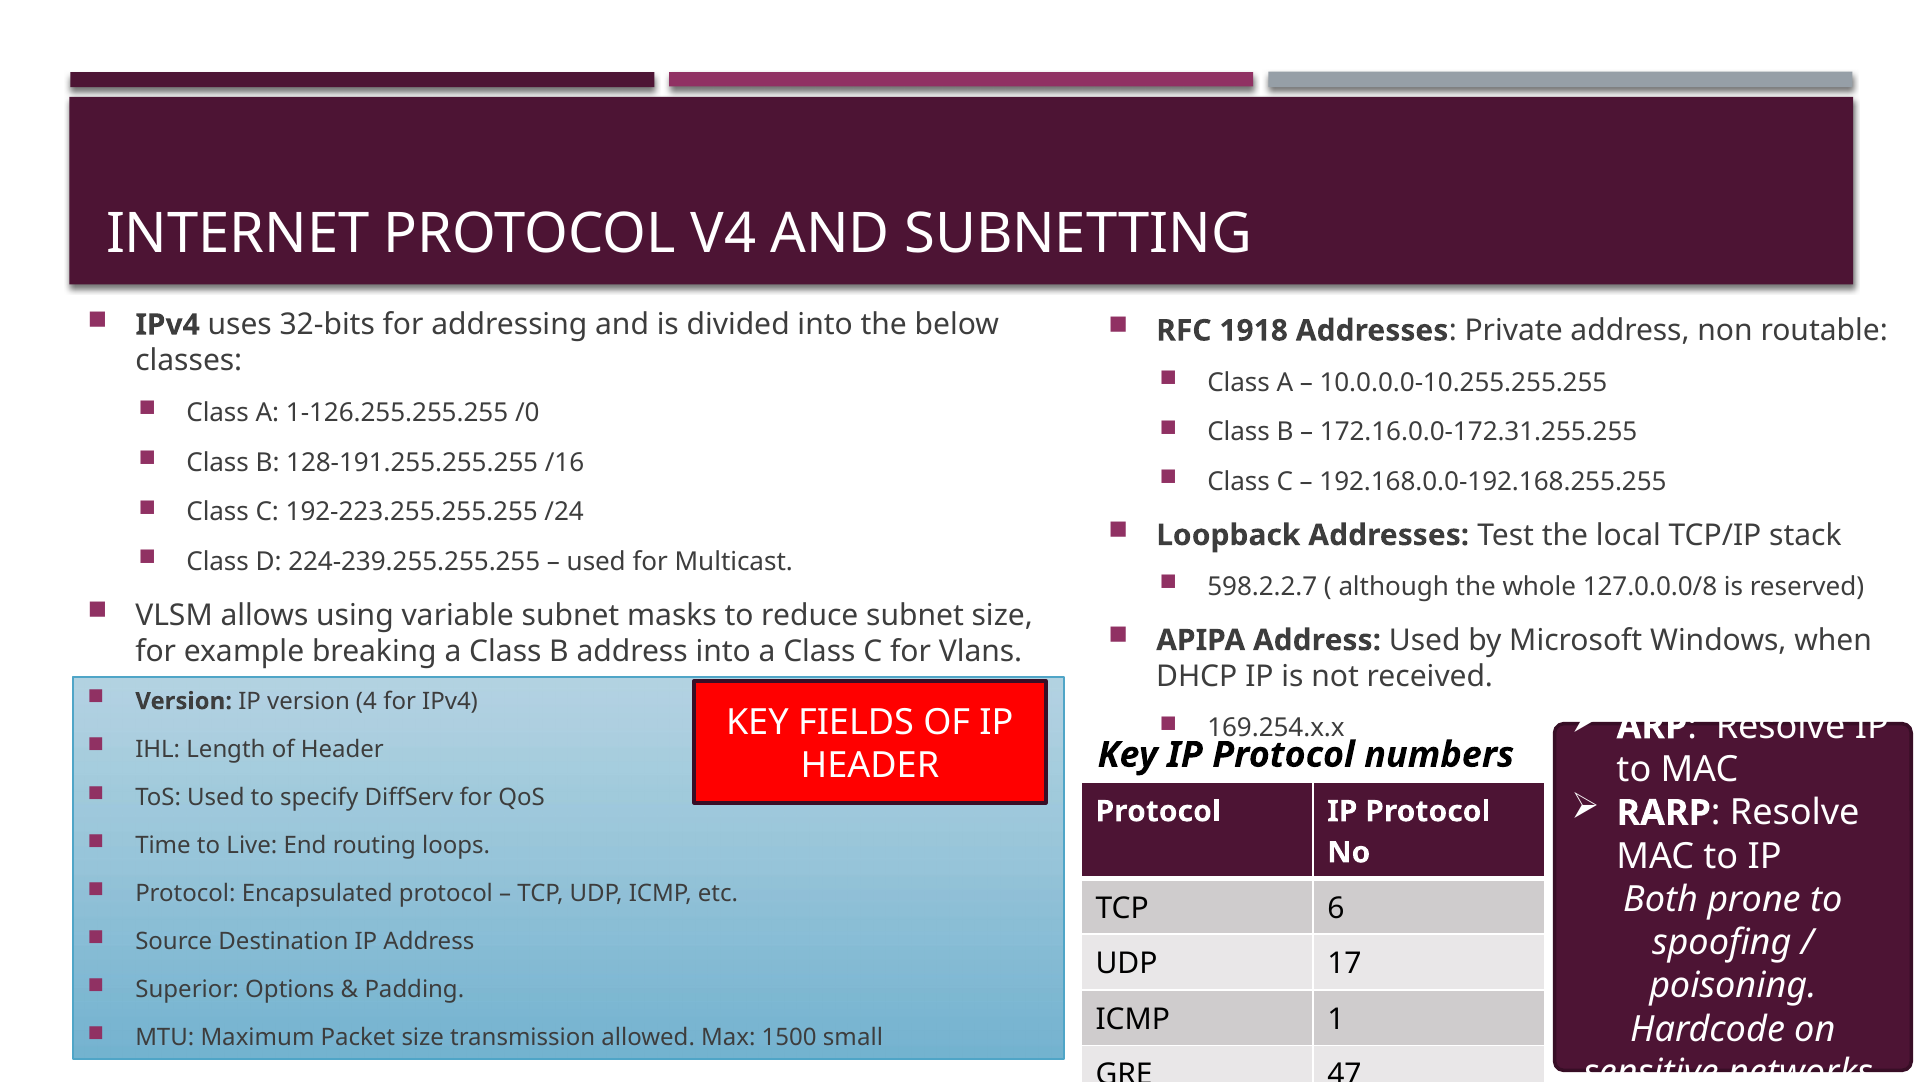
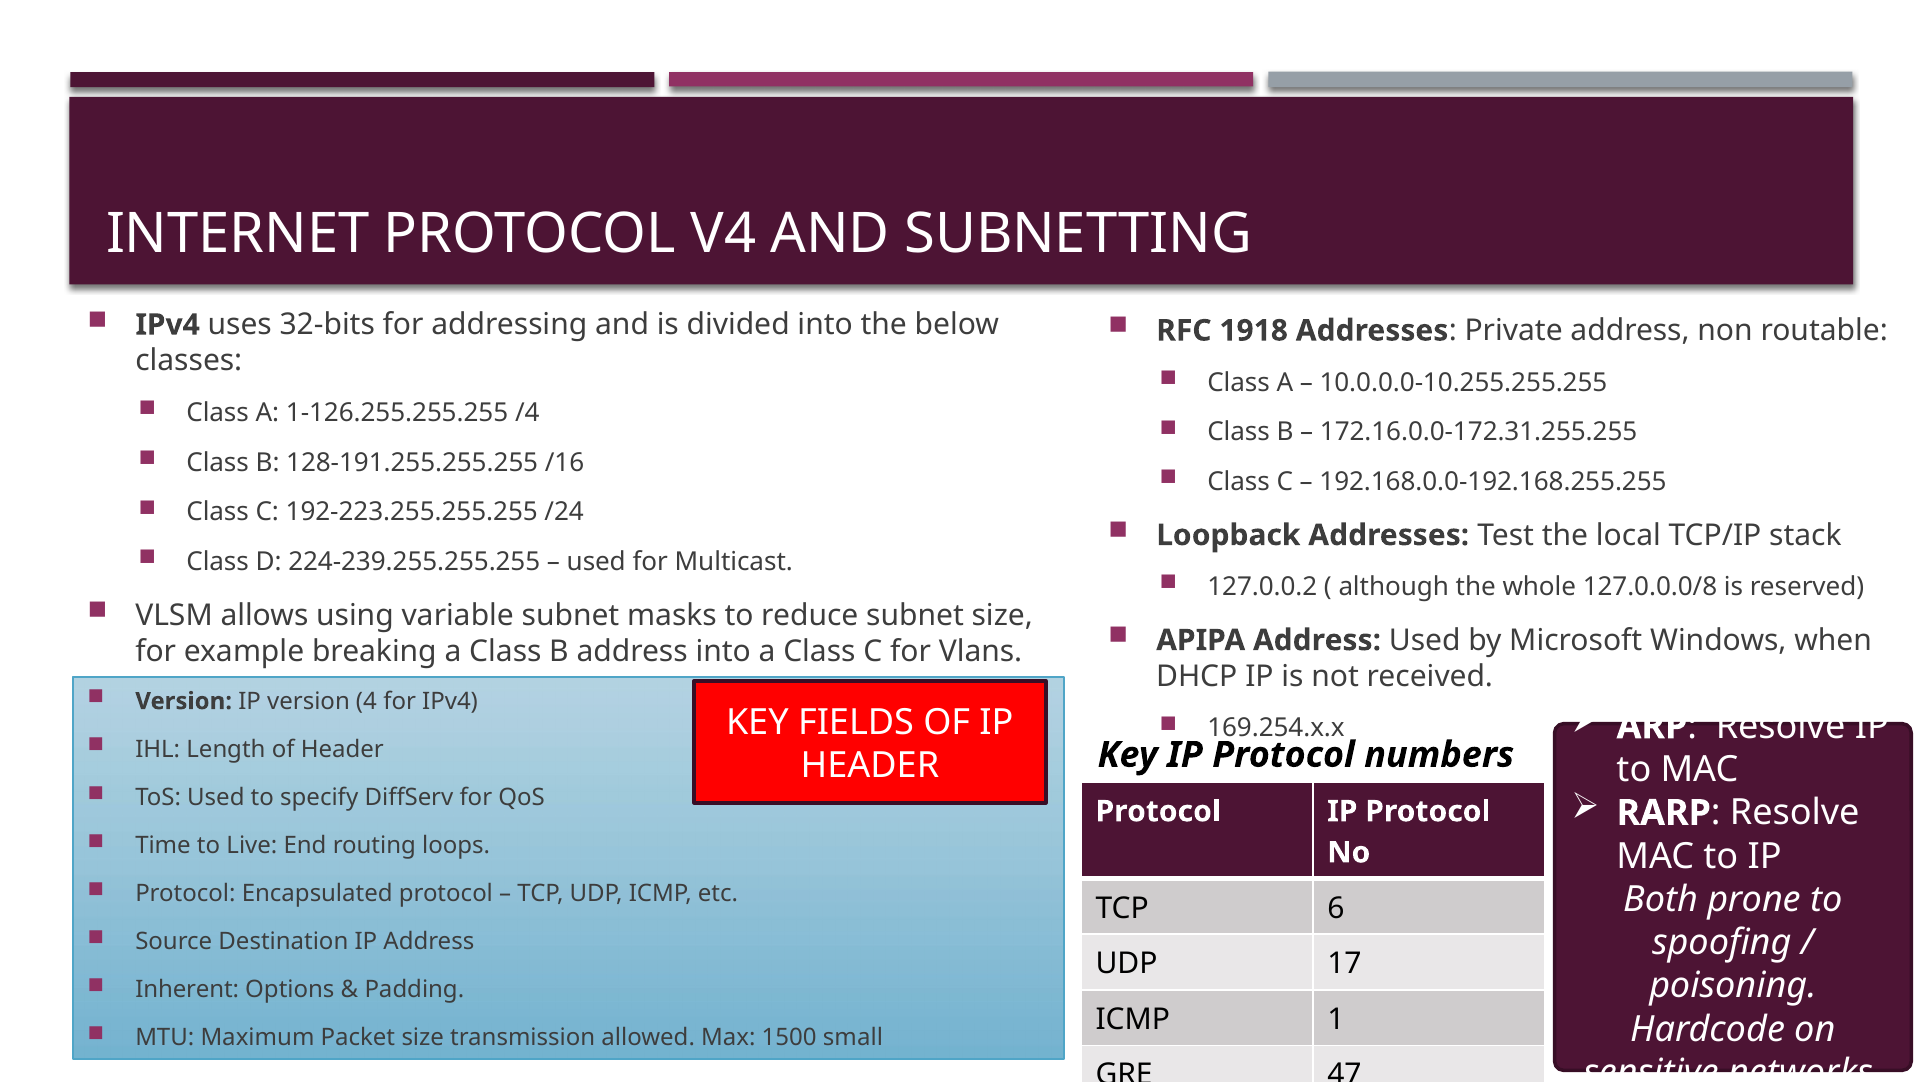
/0: /0 -> /4 (527, 413)
598.2.2.7: 598.2.2.7 -> 127.0.0.2 (1262, 587)
Superior: Superior -> Inherent (187, 990)
